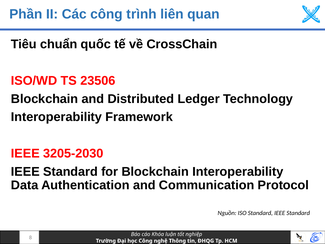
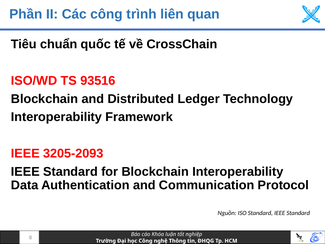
23506: 23506 -> 93516 (98, 81)
3205-2030: 3205-2030 -> 3205-2093 (73, 153)
